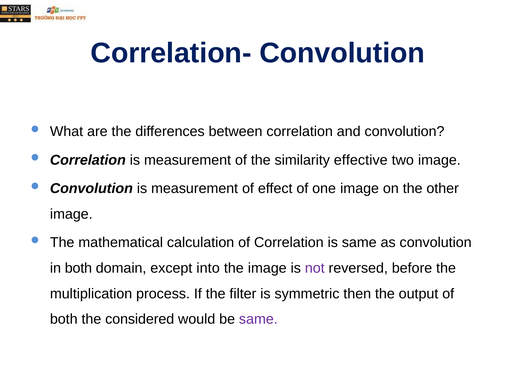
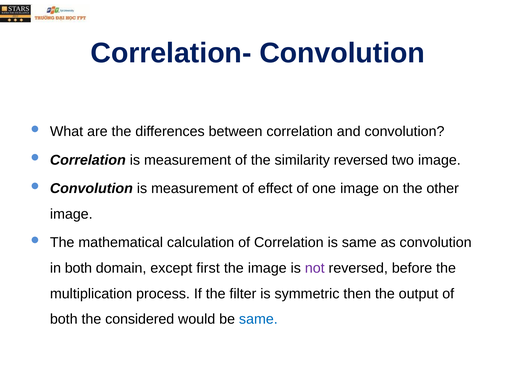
similarity effective: effective -> reversed (361, 160)
into: into -> first (208, 268)
same colour: purple -> blue (258, 319)
